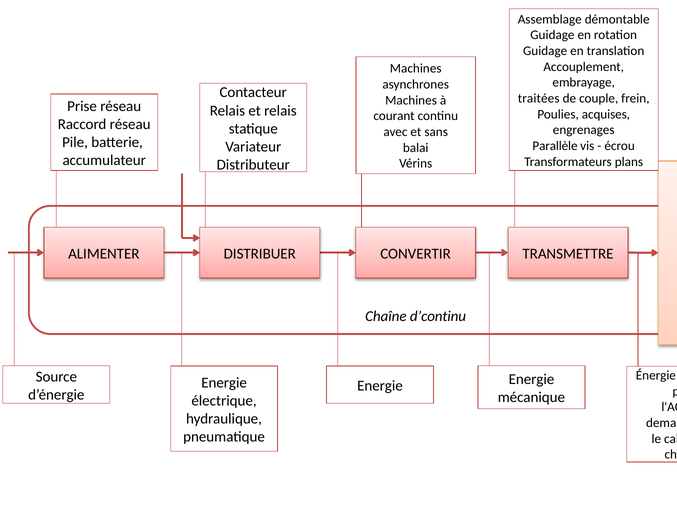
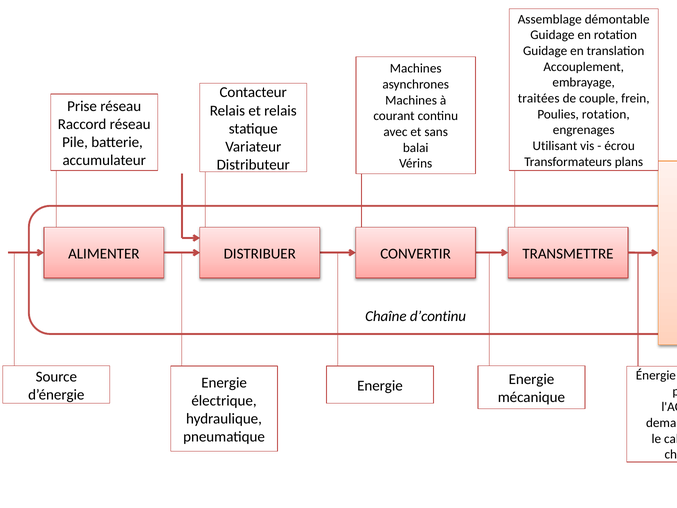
Poulies acquises: acquises -> rotation (606, 114)
Parallèle: Parallèle -> Utilisant (555, 146)
